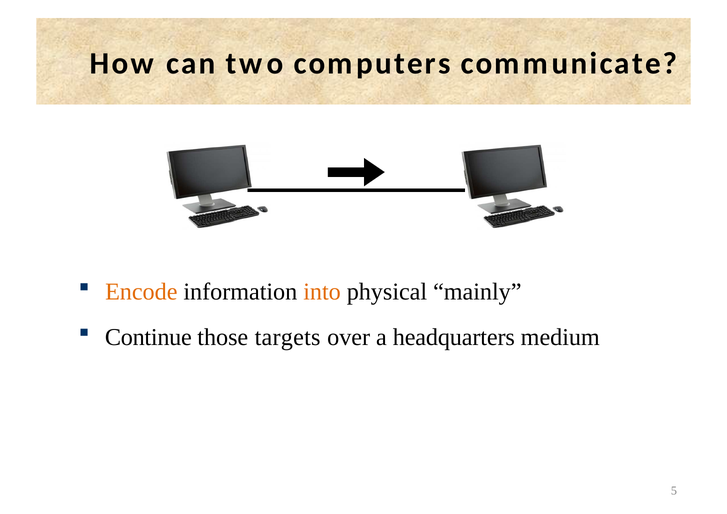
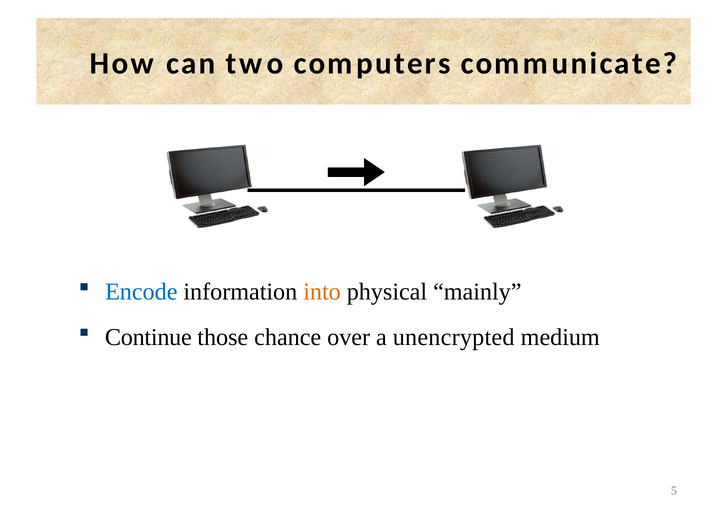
Encode colour: orange -> blue (141, 292)
targets: targets -> chance (288, 337)
headquarters: headquarters -> unencrypted (454, 337)
